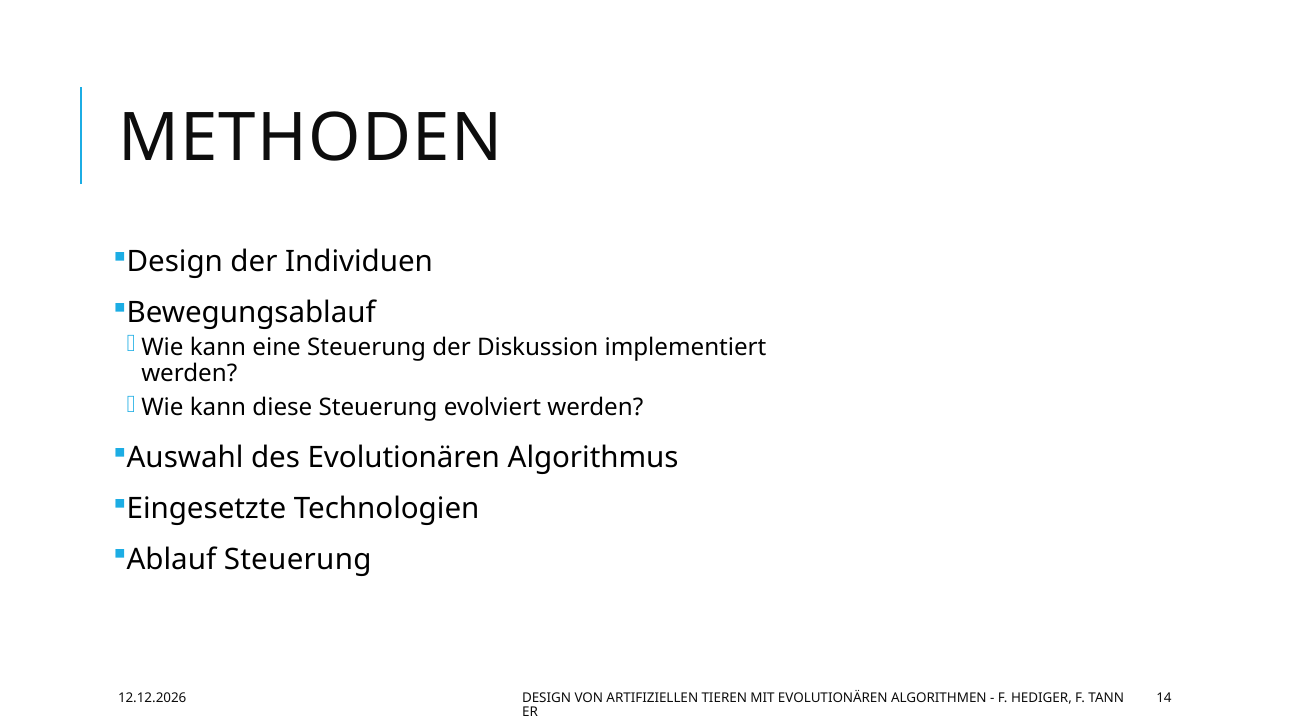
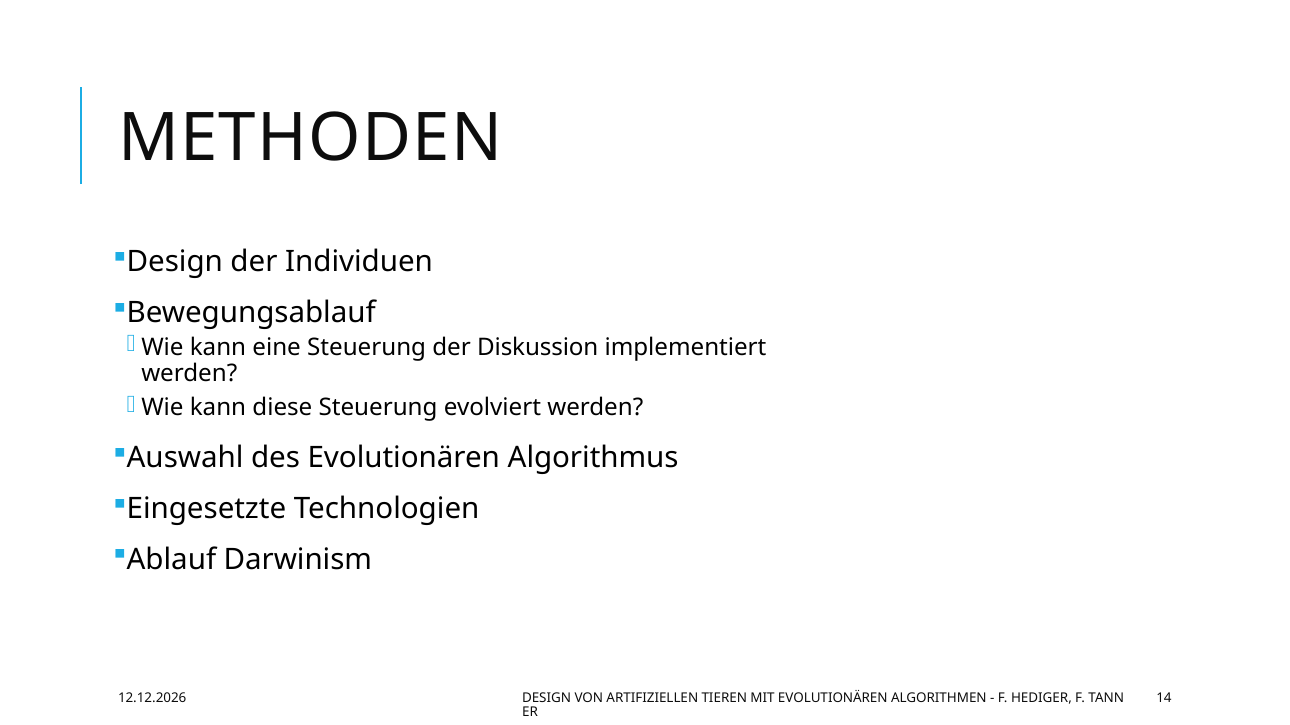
Ablauf Steuerung: Steuerung -> Darwinism (298, 560)
